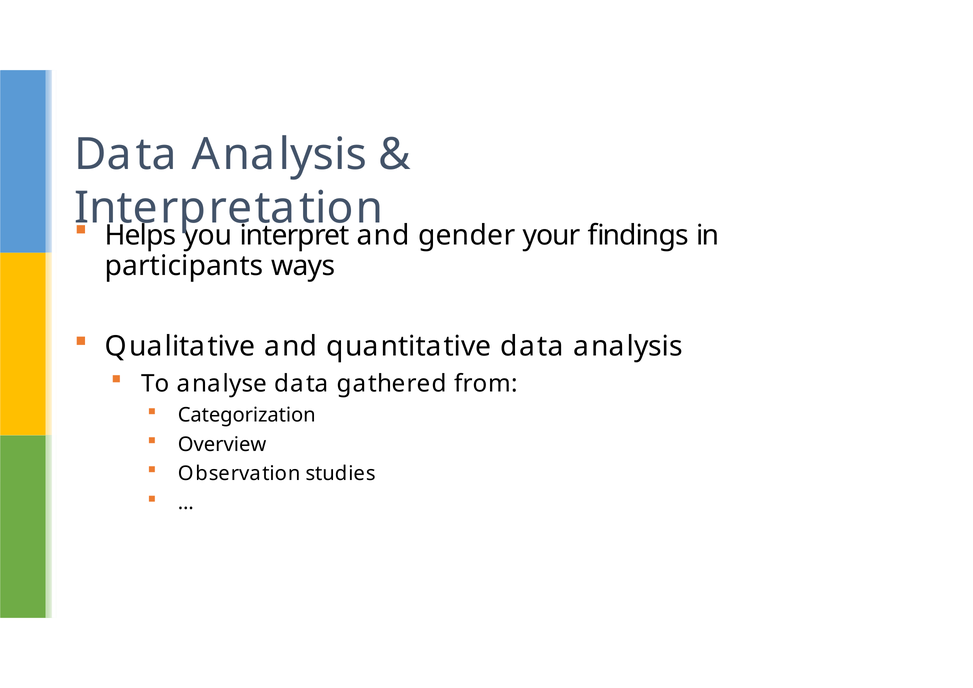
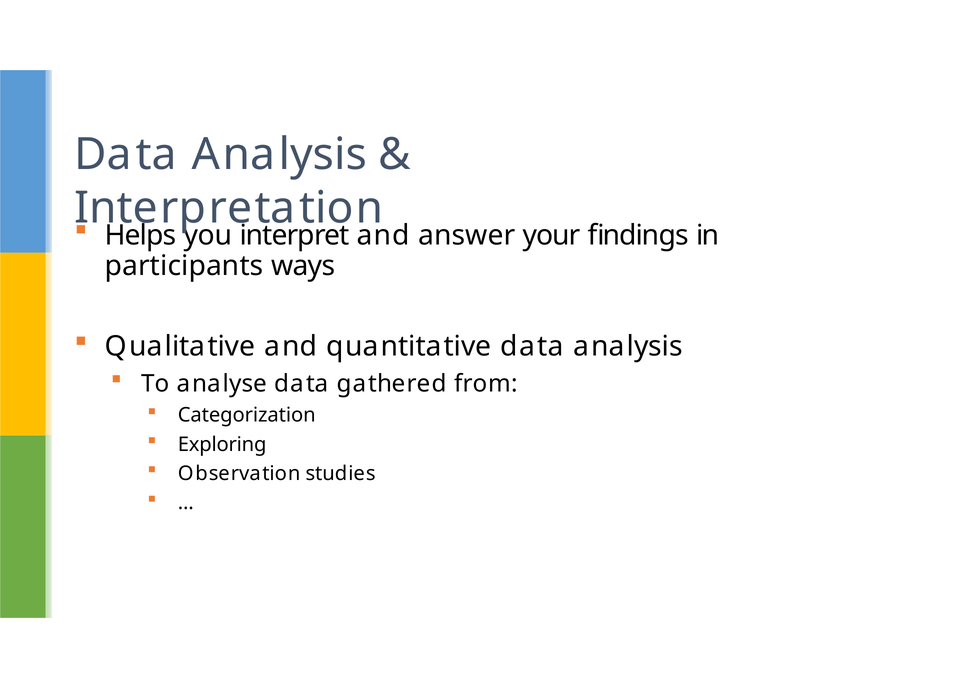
gender: gender -> answer (467, 235)
Overview: Overview -> Exploring (222, 444)
